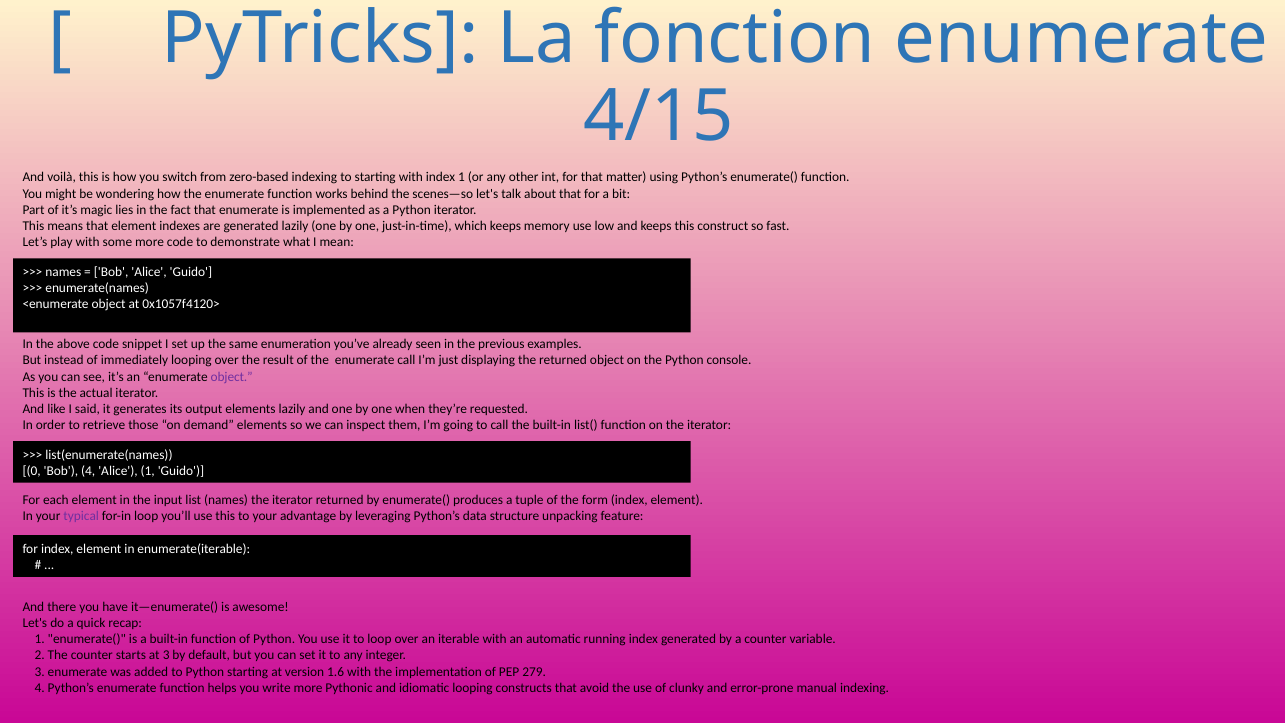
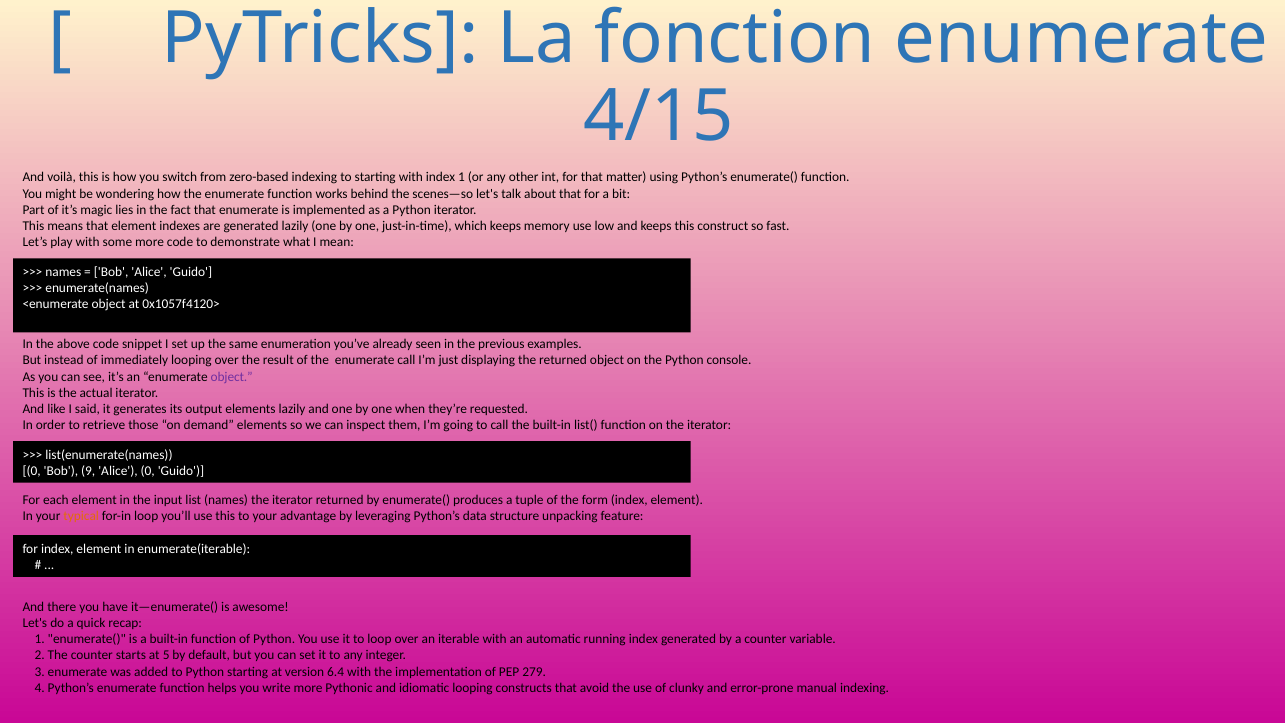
Bob 4: 4 -> 9 (88, 471)
Alice 1: 1 -> 0 (148, 471)
typical colour: purple -> orange (81, 516)
at 3: 3 -> 5 (166, 655)
1.6: 1.6 -> 6.4 (336, 671)
